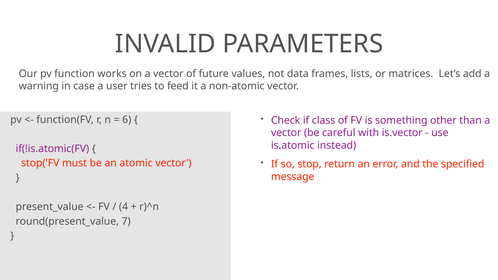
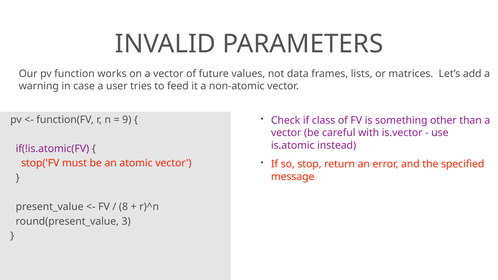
6: 6 -> 9 (127, 120)
4: 4 -> 8 (124, 207)
7: 7 -> 3 (126, 221)
